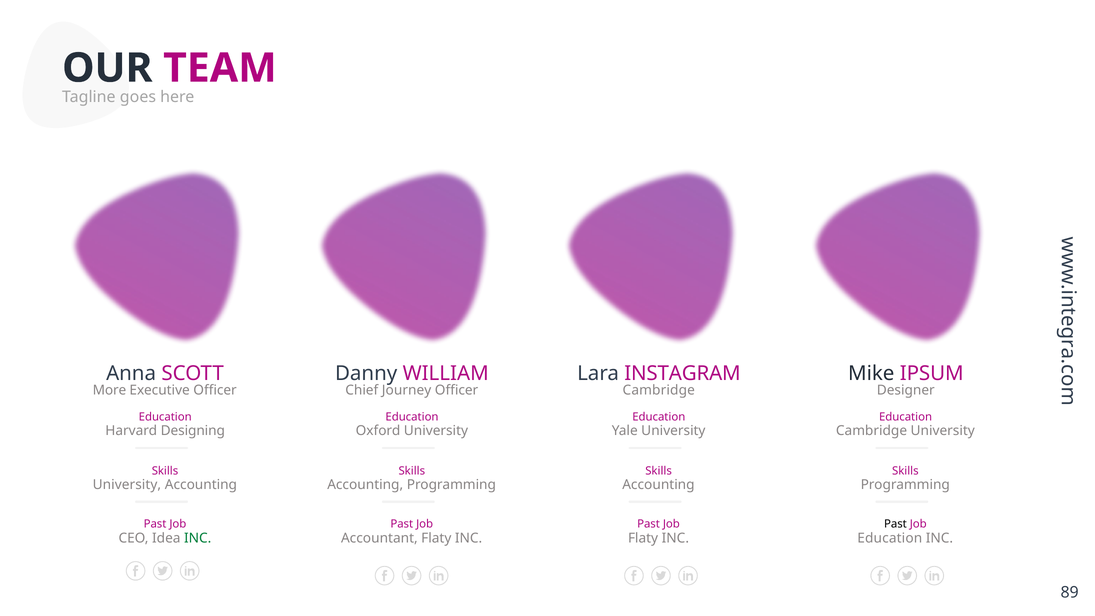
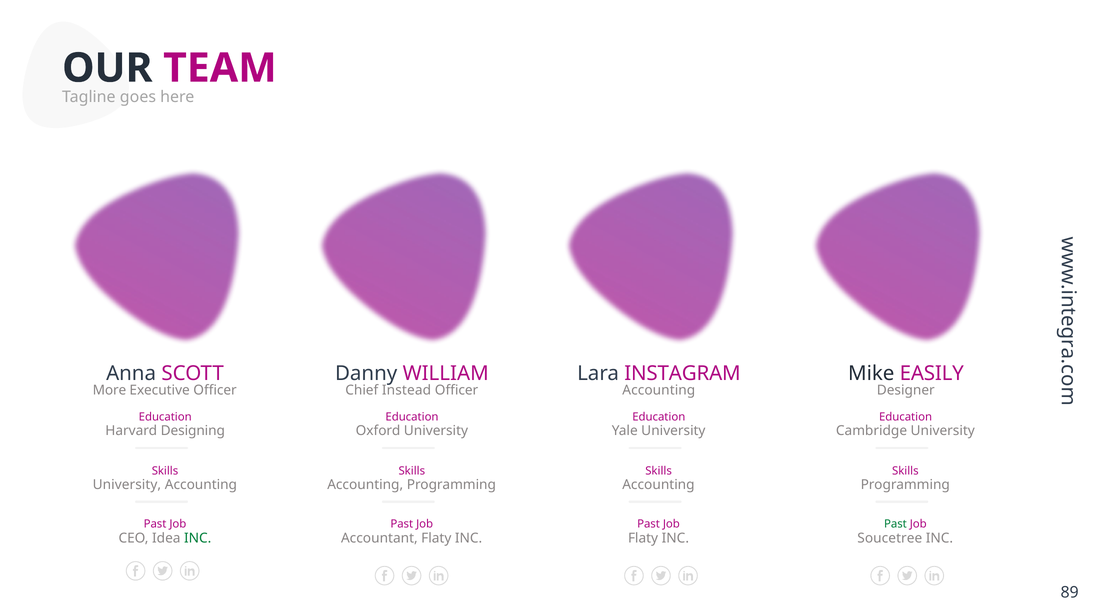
IPSUM: IPSUM -> EASILY (932, 374)
Journey: Journey -> Instead (407, 390)
Cambridge: Cambridge -> Accounting (659, 390)
Past colour: black -> green (895, 524)
Education: Education -> Soucetree (890, 538)
